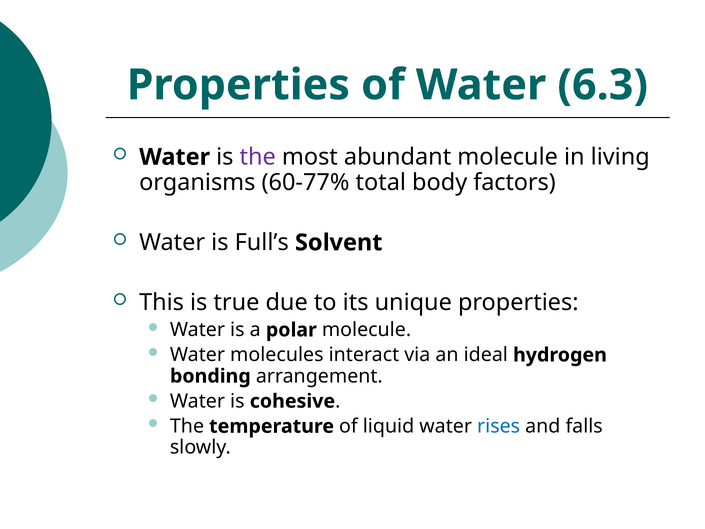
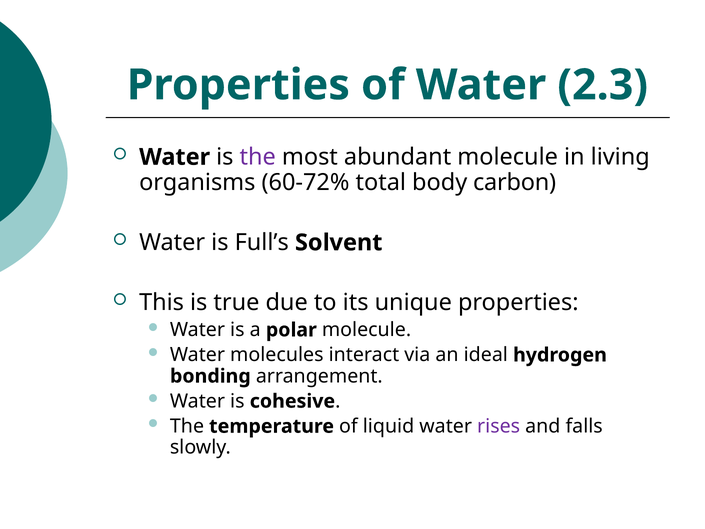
6.3: 6.3 -> 2.3 (603, 85)
60-77%: 60-77% -> 60-72% (305, 182)
factors: factors -> carbon (515, 182)
rises colour: blue -> purple (499, 426)
